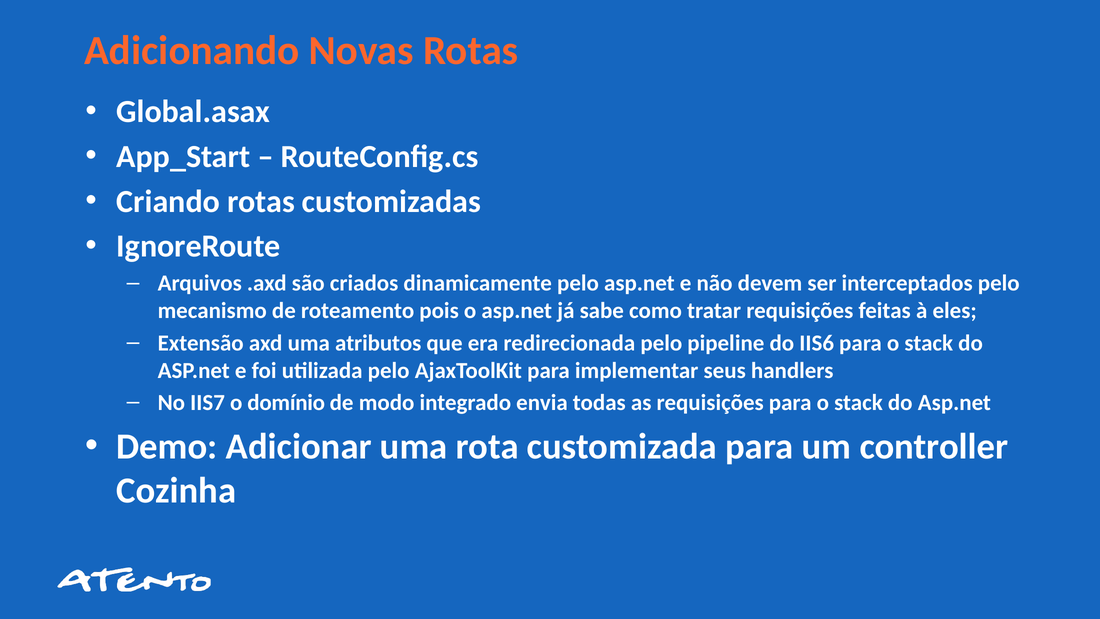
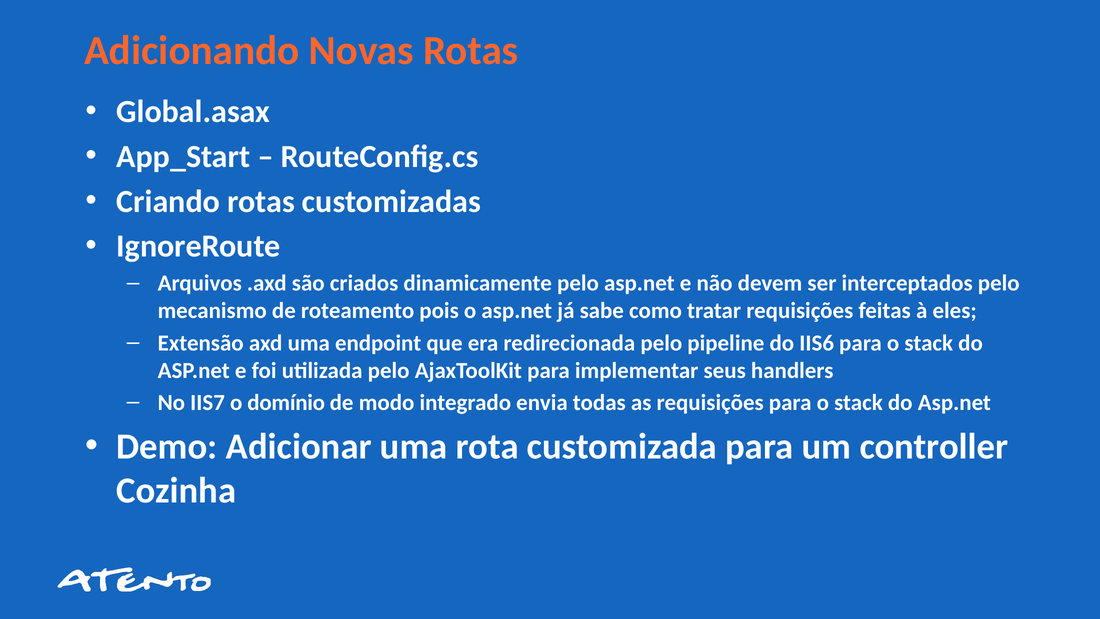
atributos: atributos -> endpoint (378, 343)
